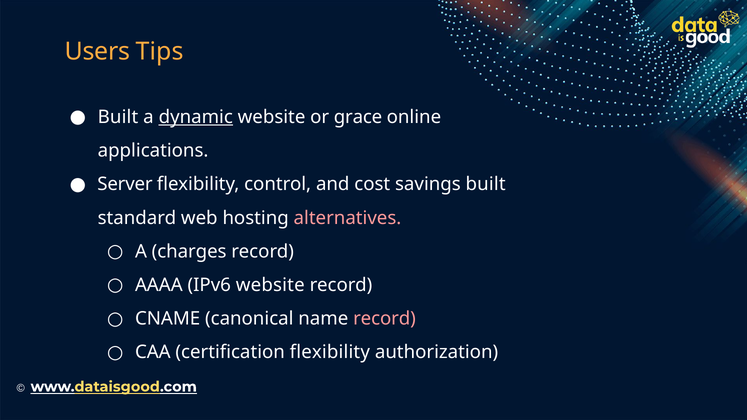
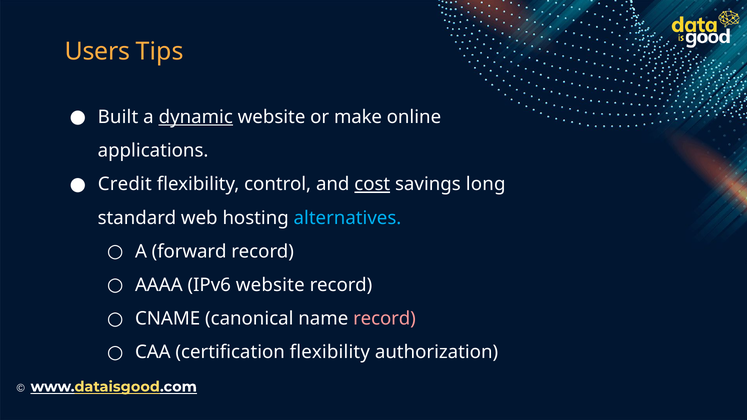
grace: grace -> make (358, 117)
Server: Server -> Credit (125, 184)
cost underline: none -> present (372, 184)
savings built: built -> long (486, 184)
alternatives colour: pink -> light blue (347, 218)
charges: charges -> forward (189, 252)
